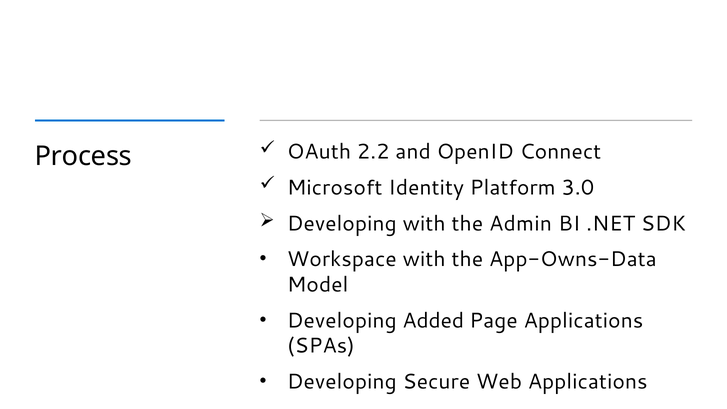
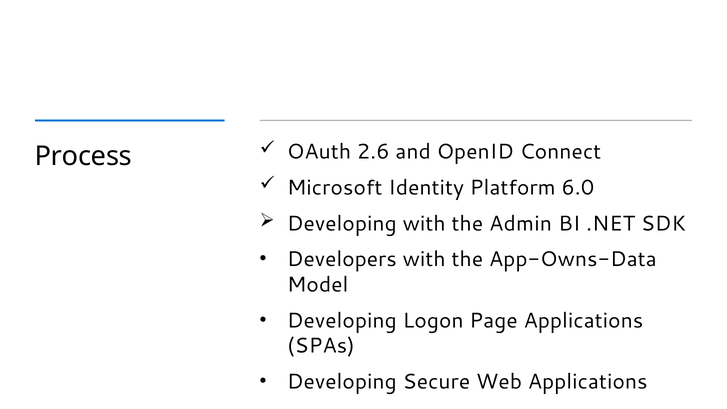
2.2: 2.2 -> 2.6 (373, 152)
3.0: 3.0 -> 6.0 (578, 188)
Workspace: Workspace -> Developers (342, 259)
Added: Added -> Logon (433, 320)
